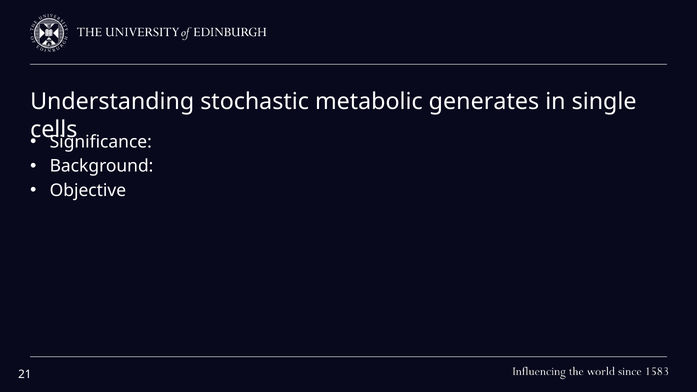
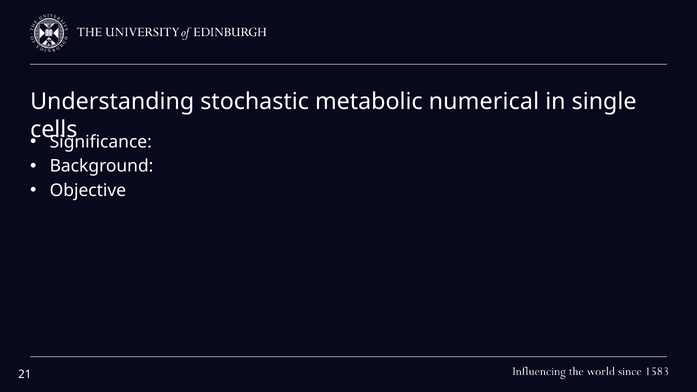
generates: generates -> numerical (484, 102)
